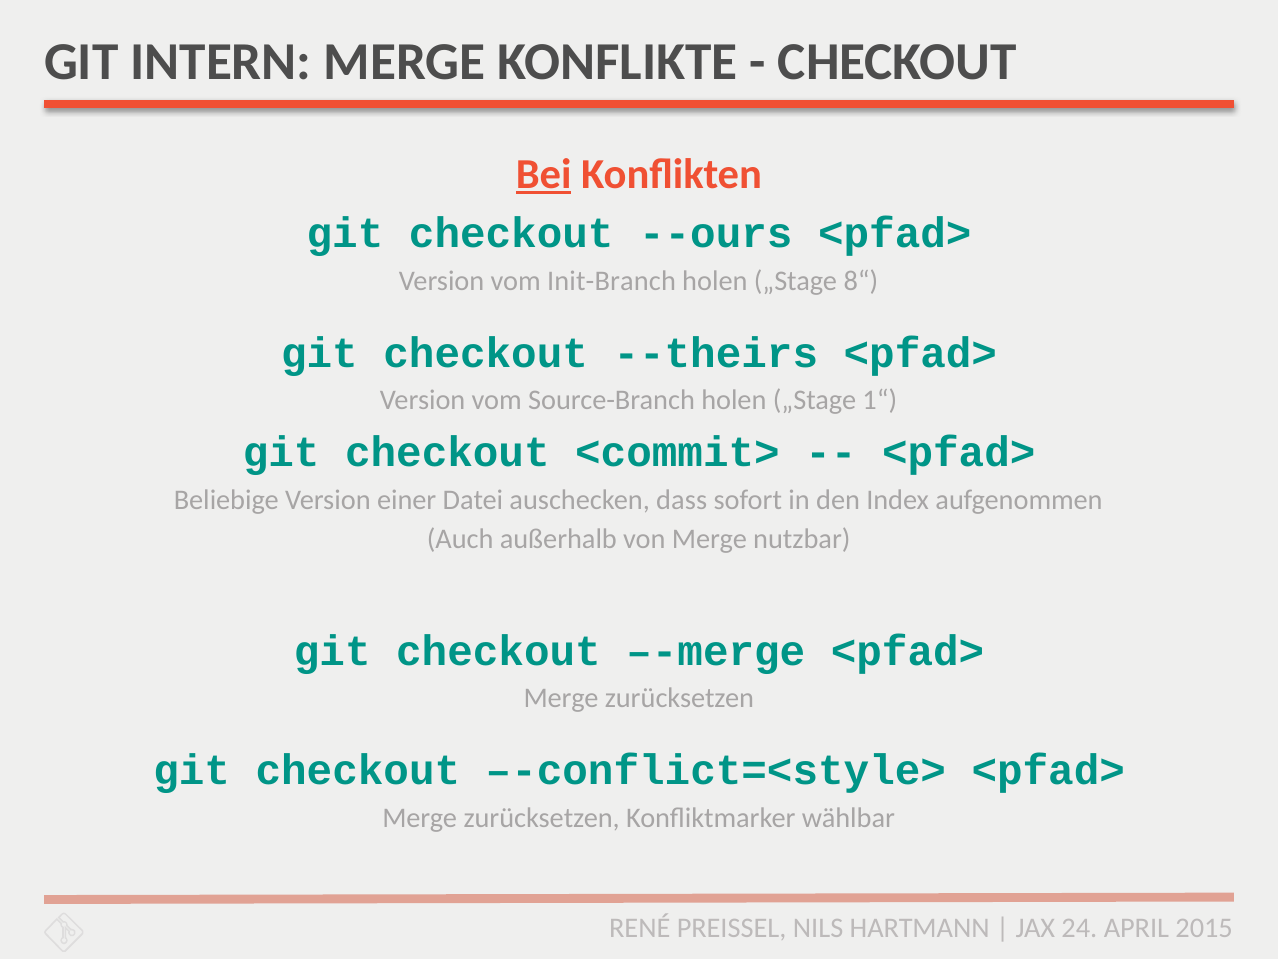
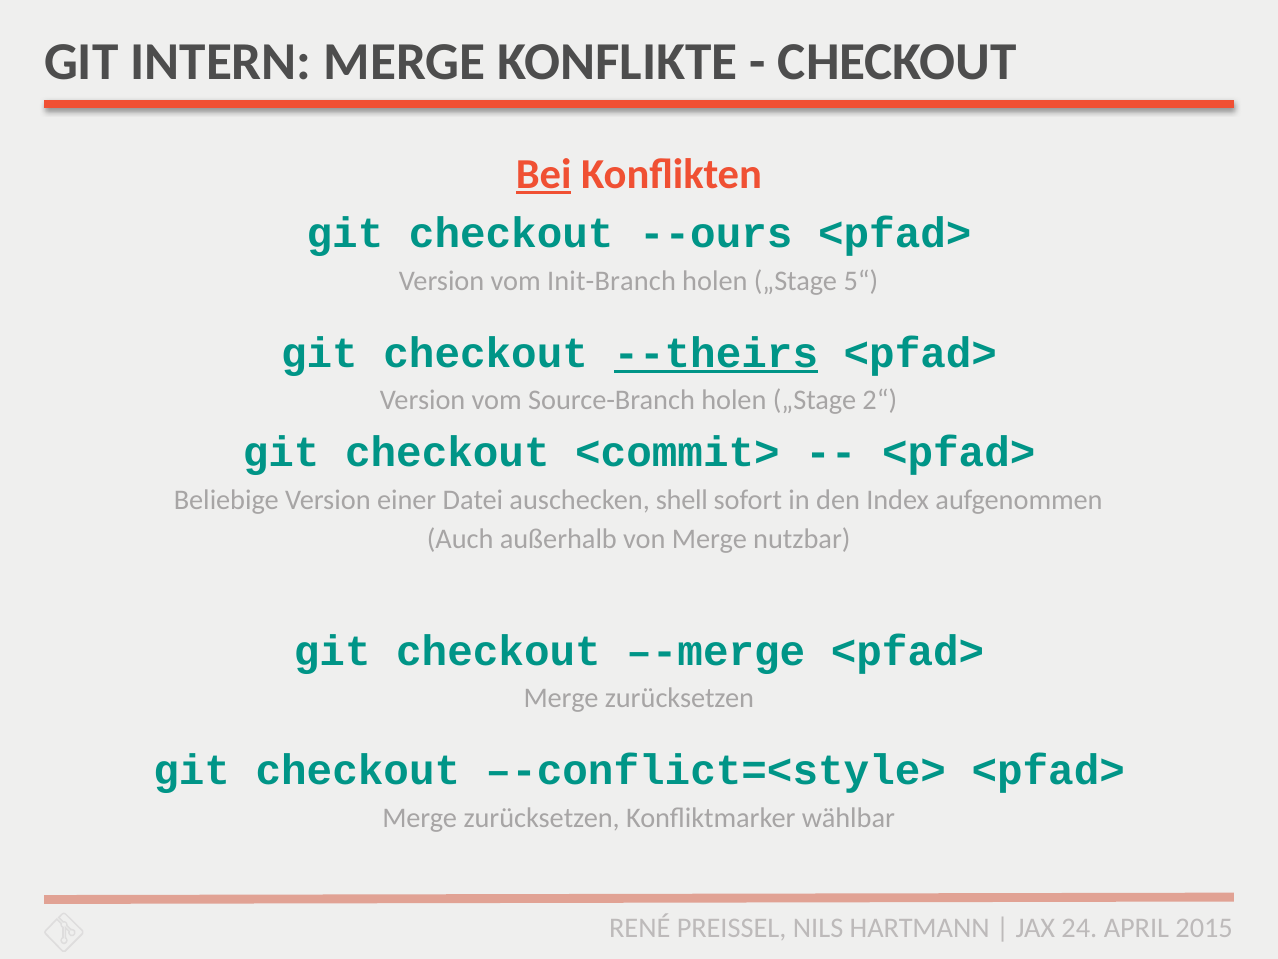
8“: 8“ -> 5“ (861, 281)
--theirs underline: none -> present (716, 353)
1“: 1“ -> 2“ (880, 400)
dass: dass -> shell (682, 500)
